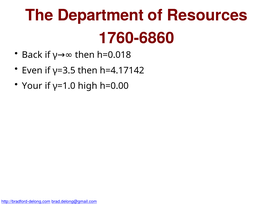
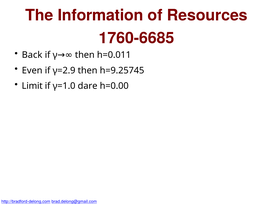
Department: Department -> Information (101, 15)
1760-6860: 1760-6860 -> 1760-6685 (136, 38)
h=0.018: h=0.018 -> h=0.011 (114, 55)
γ=3.5: γ=3.5 -> γ=2.9 (64, 70)
h=4.17142: h=4.17142 -> h=9.25745 (122, 70)
Your: Your -> Limit (32, 86)
high: high -> dare (88, 86)
